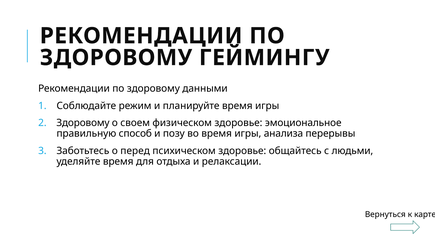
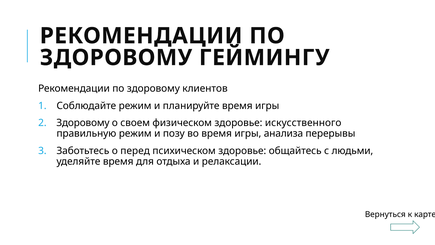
данными: данными -> клиентов (205, 89)
эмоциональное: эмоциональное -> искусственного (303, 123)
правильную способ: способ -> режим (135, 133)
